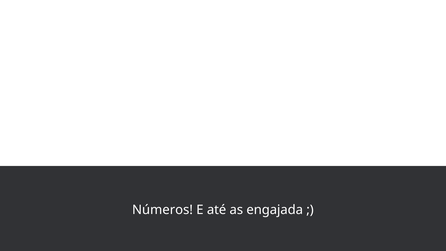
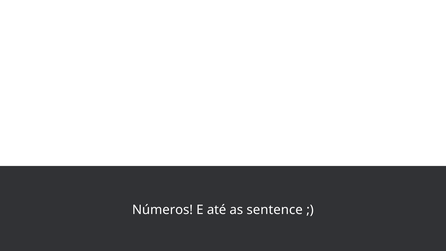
engajada: engajada -> sentence (275, 210)
